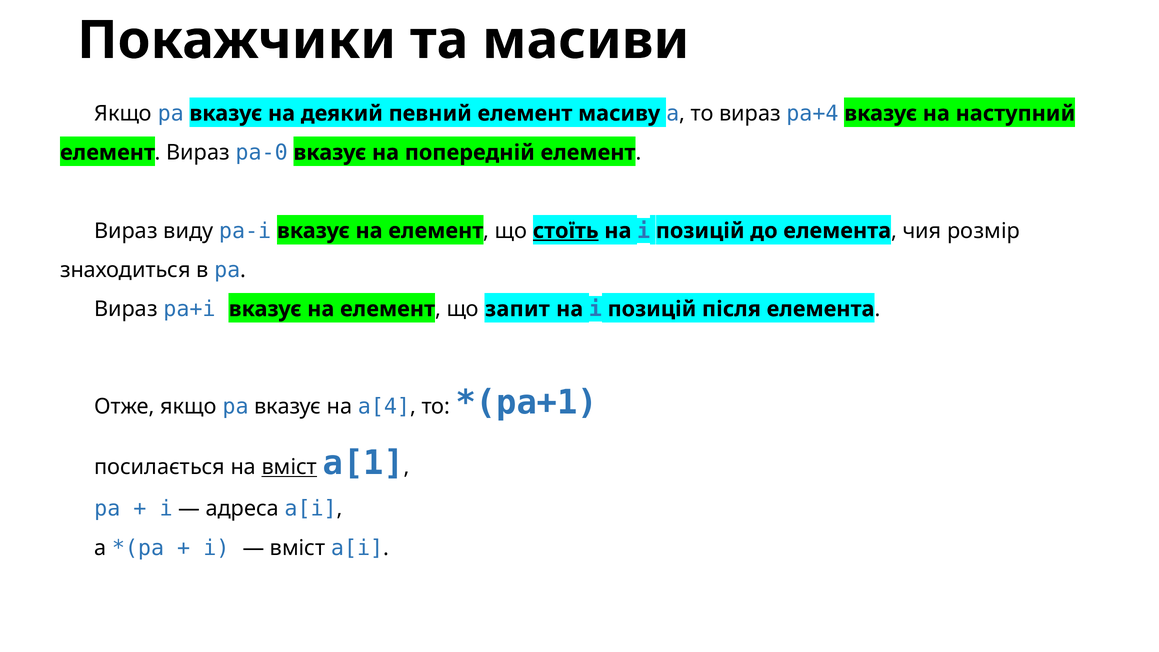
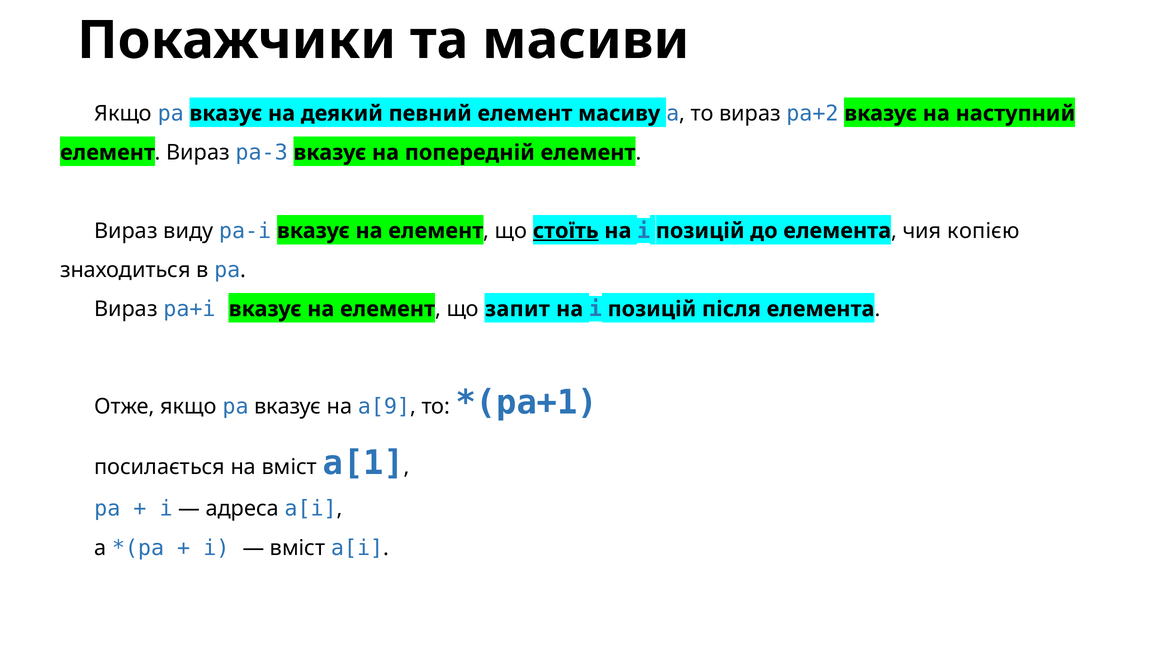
pa+4: pa+4 -> pa+2 (812, 113)
pa-0: pa-0 -> pa-3 (262, 153)
розмір: розмір -> копією (984, 231)
a[4: a[4 -> a[9 (384, 406)
вміст underline: present -> none (289, 467)
